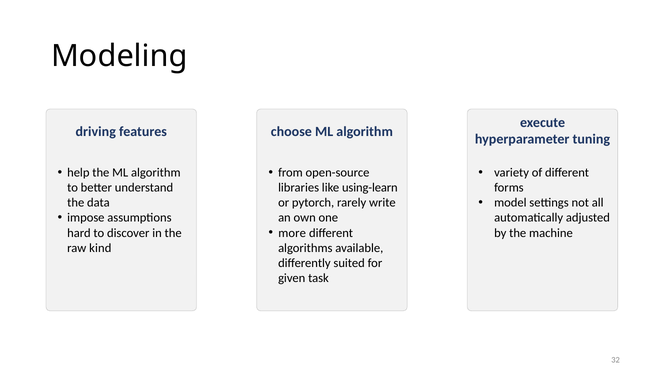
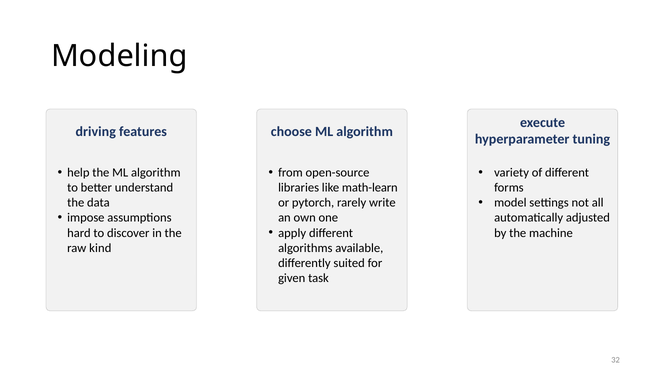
using-learn: using-learn -> math-learn (370, 188)
more: more -> apply (292, 233)
